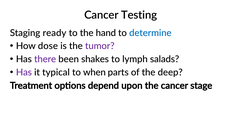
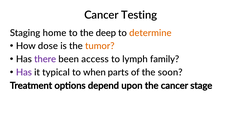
ready: ready -> home (54, 33)
hand: hand -> deep (106, 33)
determine colour: blue -> orange (150, 33)
tumor colour: purple -> orange (100, 46)
shakes: shakes -> access (95, 59)
salads: salads -> family (165, 59)
deep: deep -> soon (170, 72)
